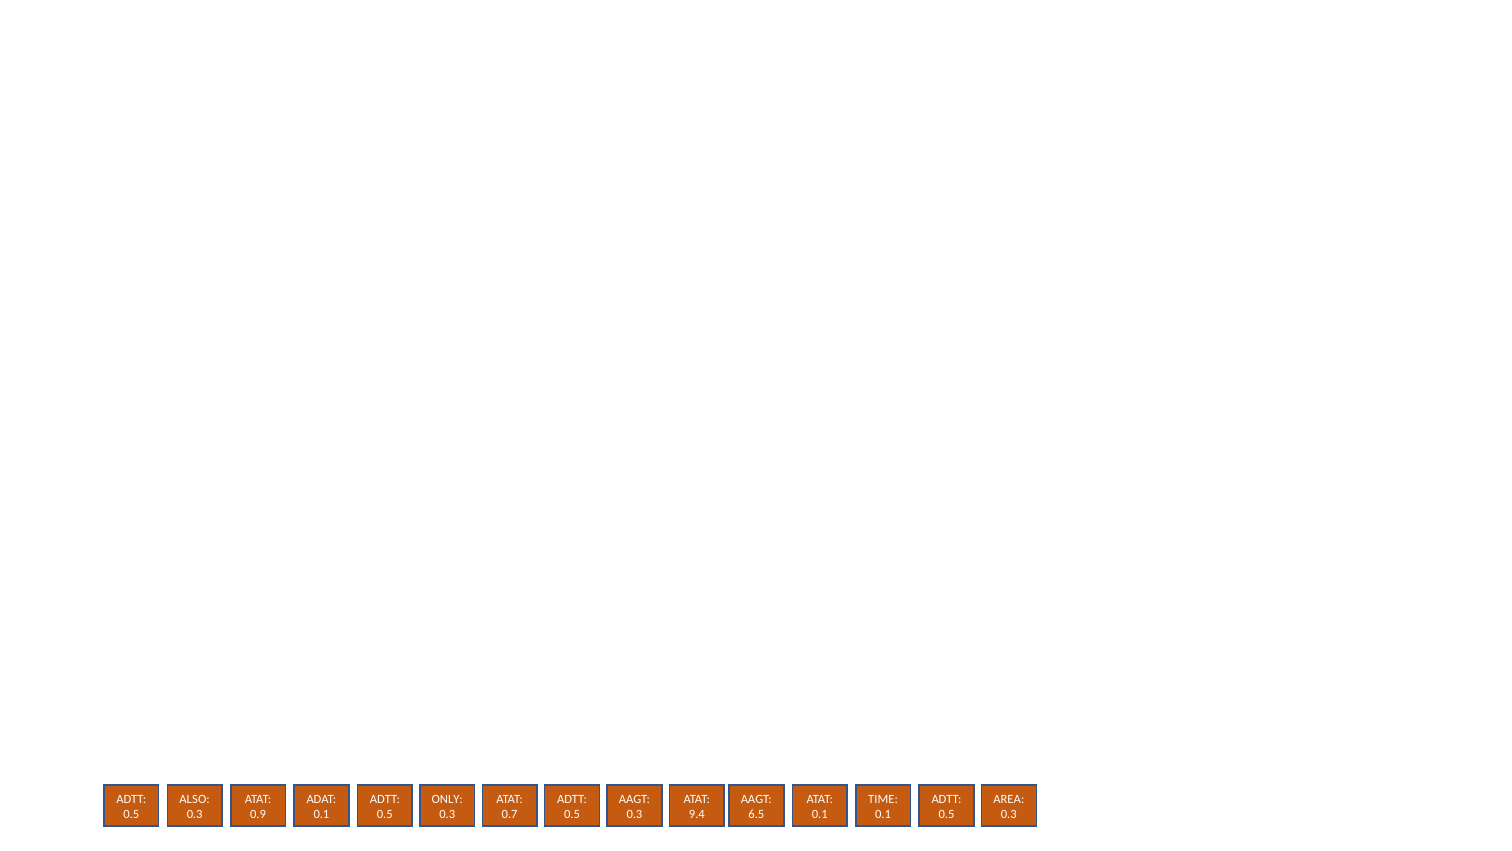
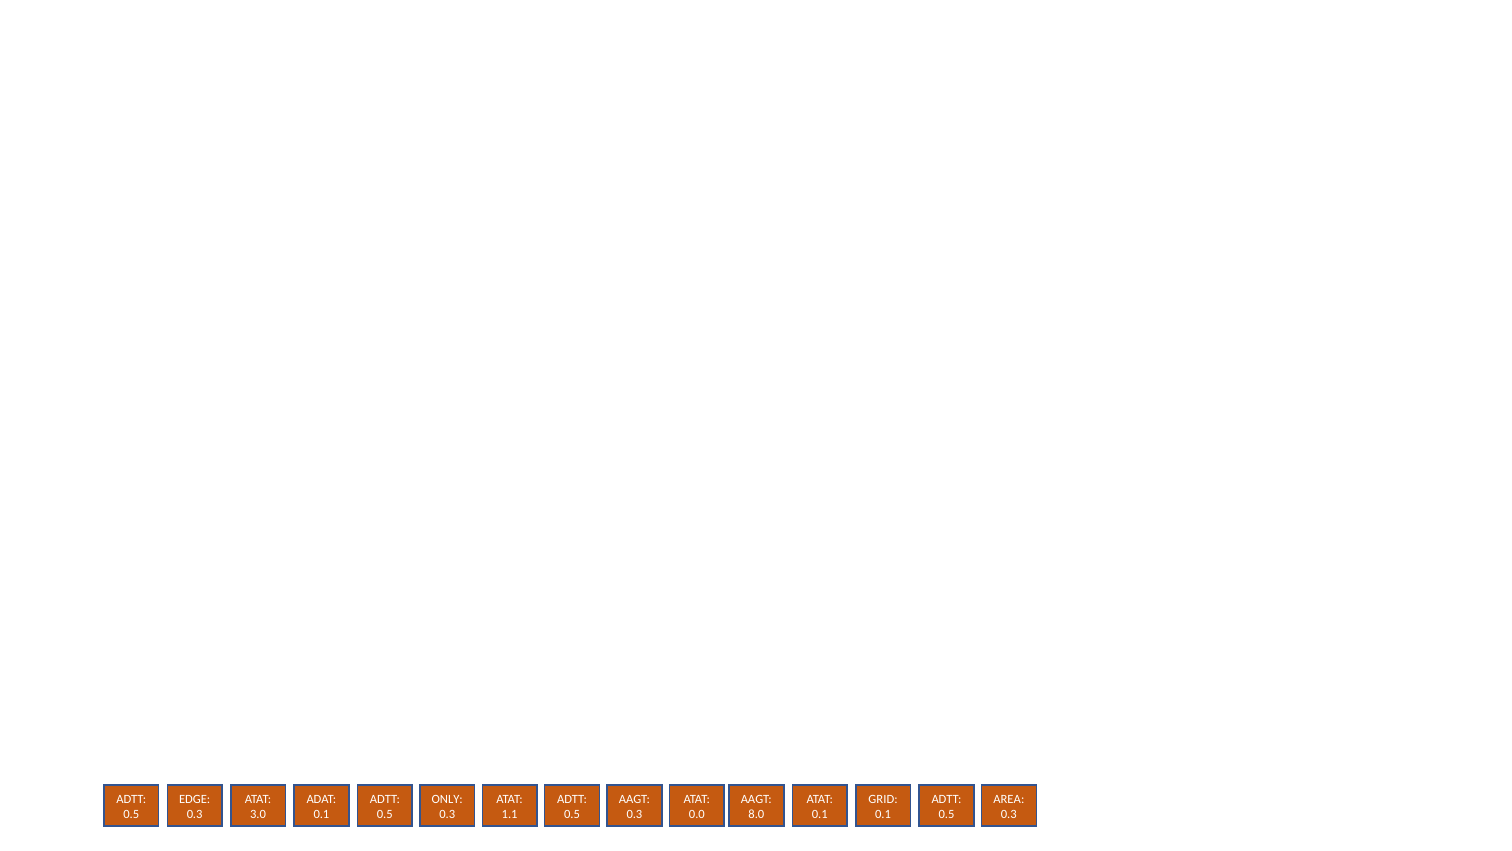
ALSO: ALSO -> EDGE (195, 799)
TIME: TIME -> GRID (883, 799)
0.9: 0.9 -> 3.0 (258, 814)
0.7: 0.7 -> 1.1 (510, 814)
9.4: 9.4 -> 0.0 (697, 814)
6.5: 6.5 -> 8.0 (756, 814)
